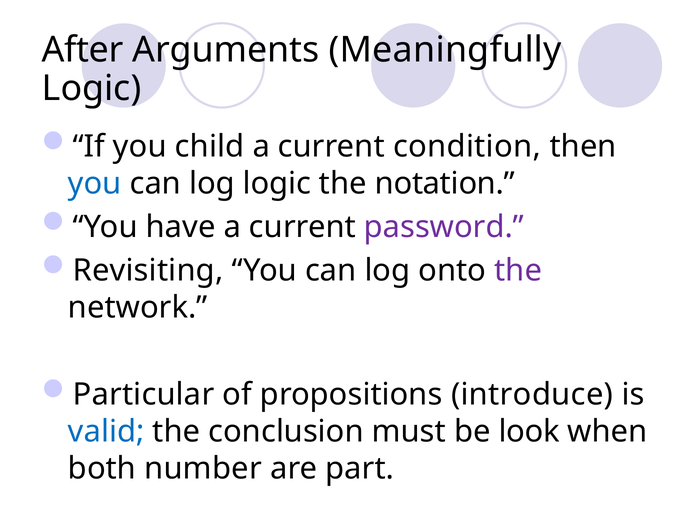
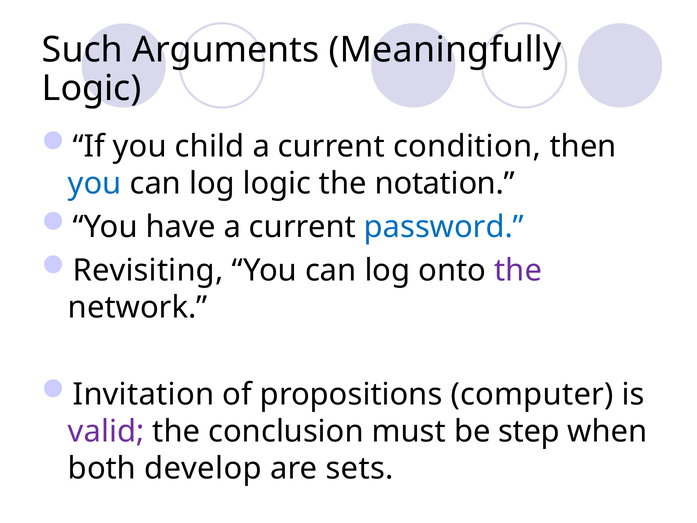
After: After -> Such (82, 50)
password colour: purple -> blue (444, 227)
Particular: Particular -> Invitation (143, 394)
introduce: introduce -> computer (532, 394)
valid colour: blue -> purple (106, 431)
look: look -> step (529, 431)
number: number -> develop (203, 468)
part: part -> sets (360, 468)
